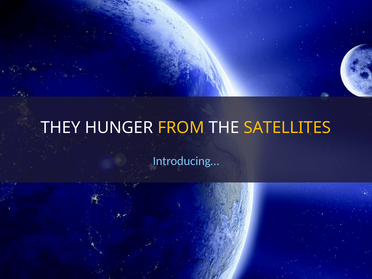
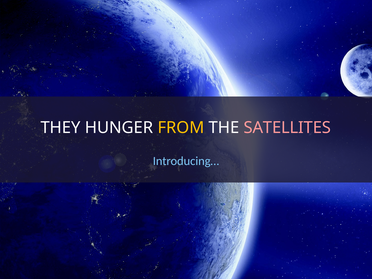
SATELLITES colour: yellow -> pink (287, 128)
